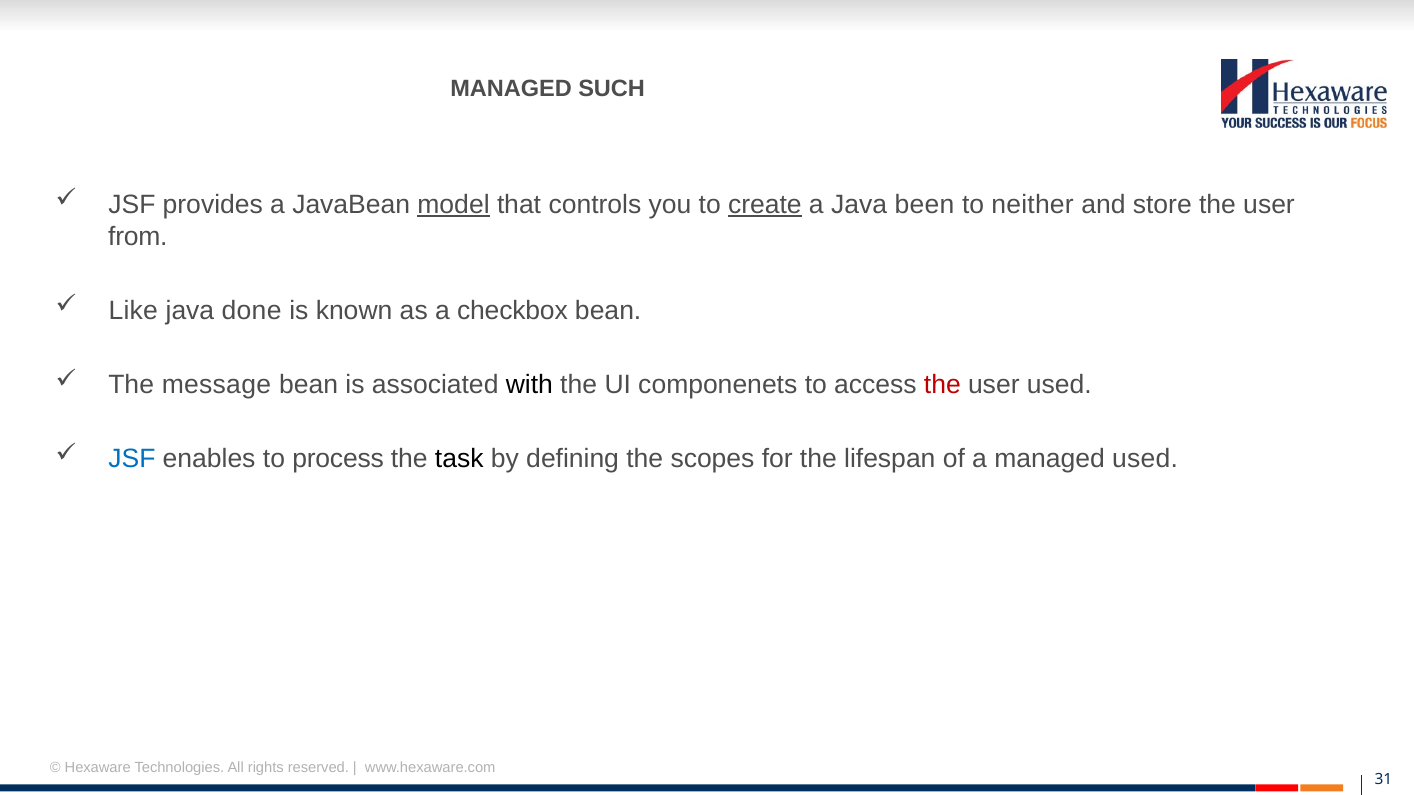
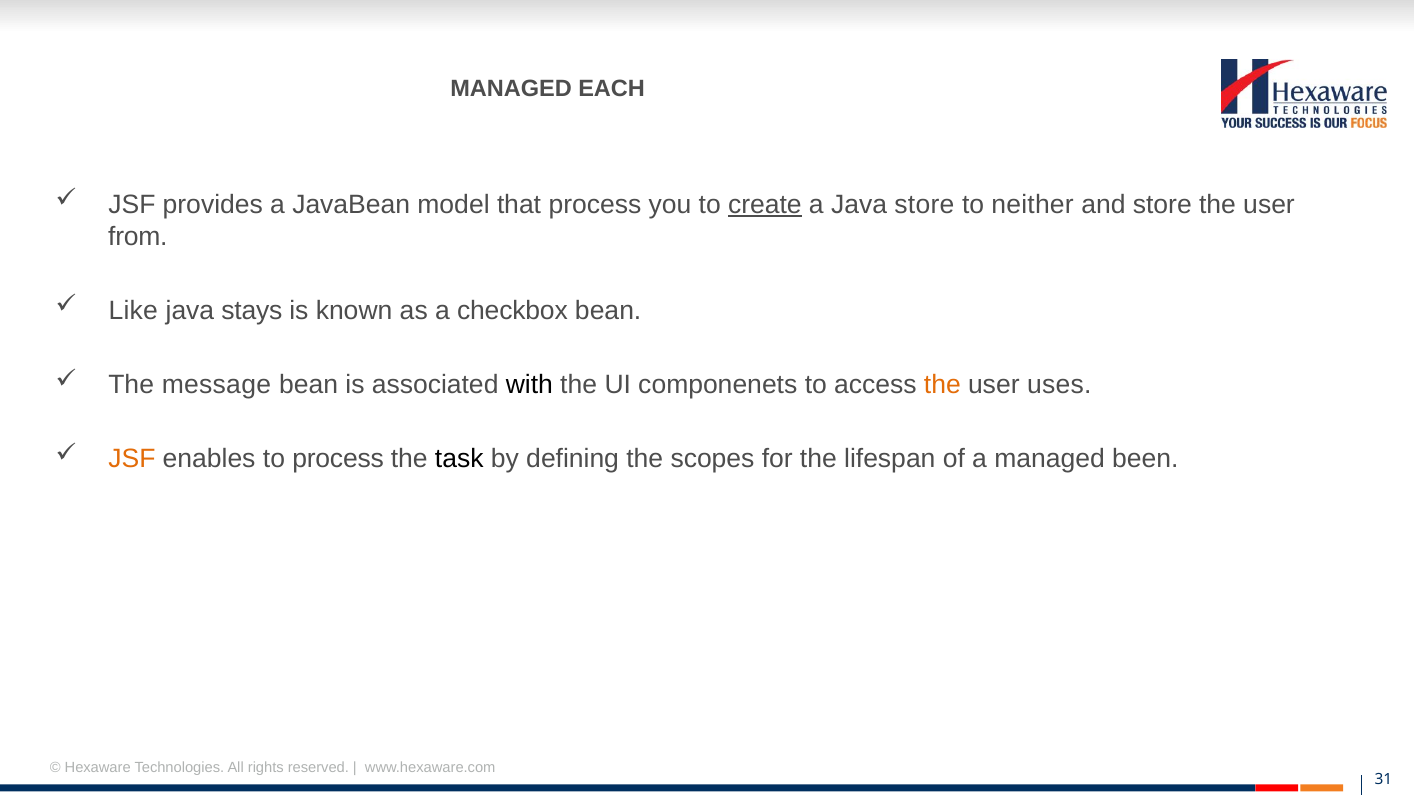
SUCH: SUCH -> EACH (612, 89)
model underline: present -> none (454, 205)
that controls: controls -> process (595, 205)
Java been: been -> store (924, 205)
done: done -> stays (252, 311)
the colour: red -> orange (942, 385)
user used: used -> uses (1059, 385)
JSF colour: blue -> orange (132, 459)
managed used: used -> been (1145, 459)
